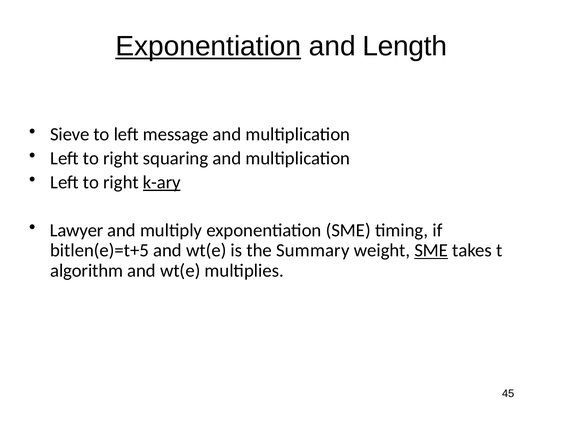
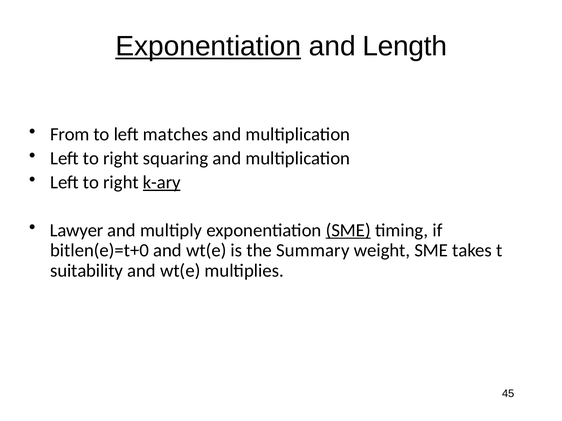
Sieve: Sieve -> From (70, 135)
message: message -> matches (176, 135)
SME underline: none -> present (348, 230)
bitlen(e)=t+5: bitlen(e)=t+5 -> bitlen(e)=t+0 (100, 251)
SME underline: present -> none (431, 251)
algorithm: algorithm -> suitability (87, 271)
